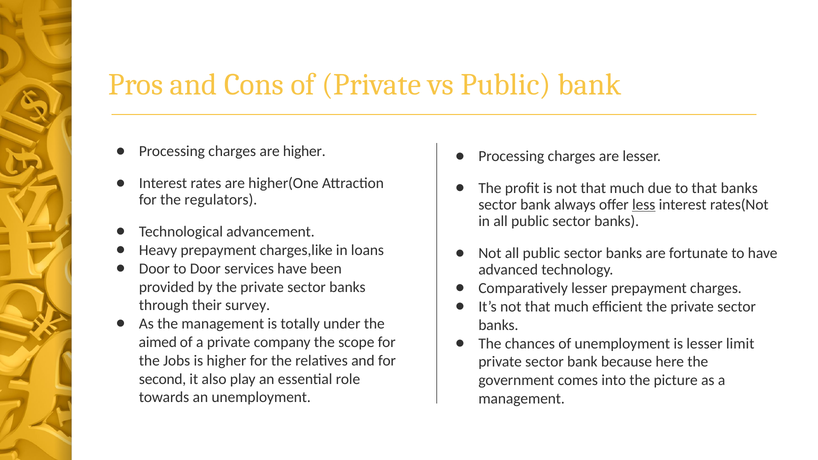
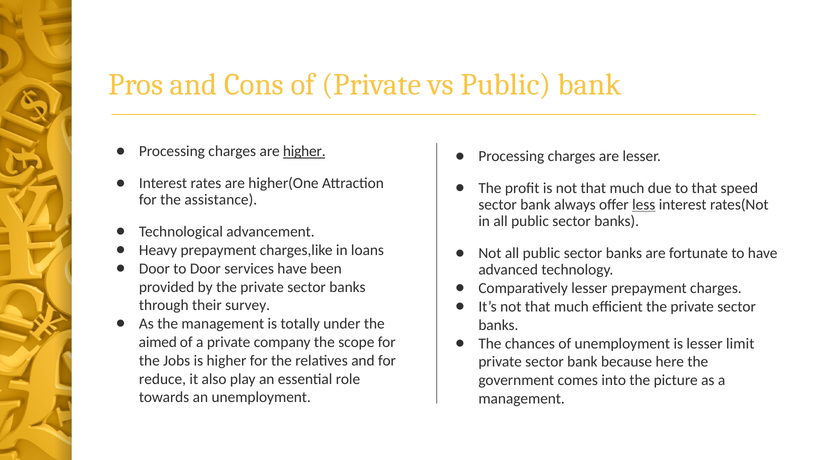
higher underline: none -> present (304, 151)
that banks: banks -> speed (739, 188)
regulators: regulators -> assistance (221, 200)
second: second -> reduce (163, 379)
